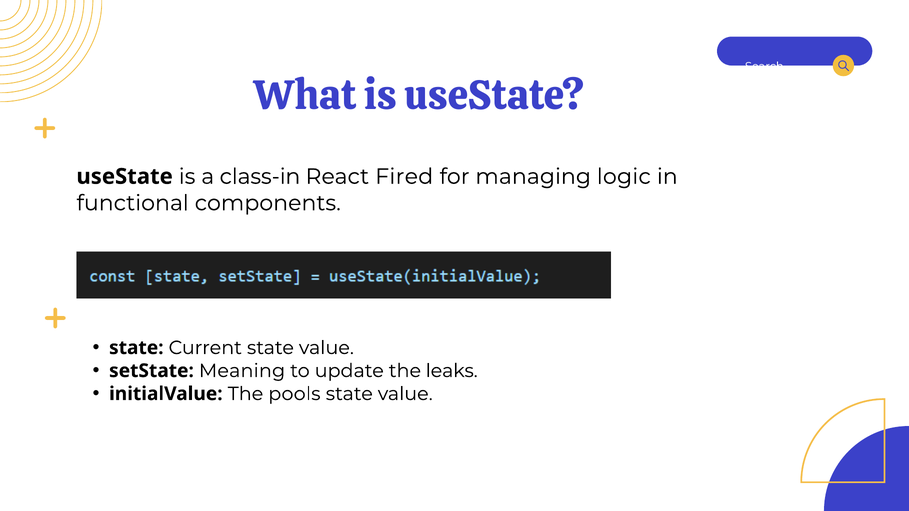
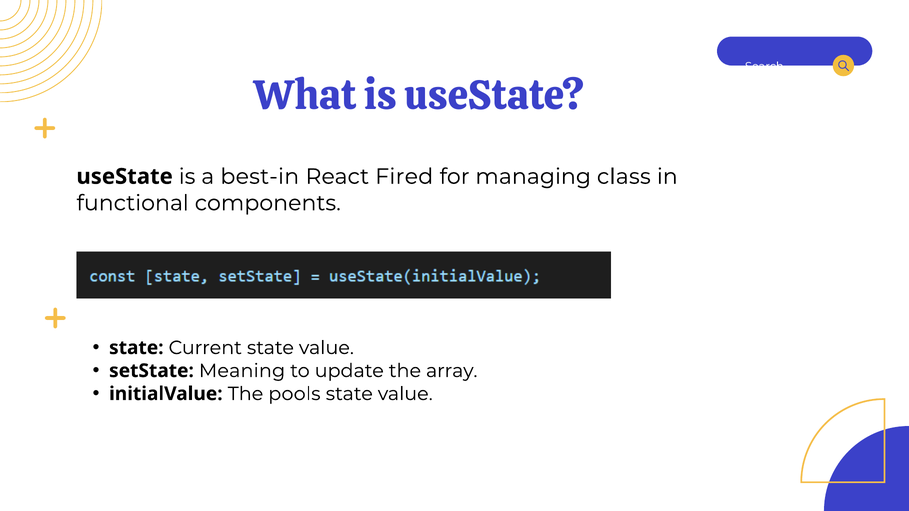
class-in: class-in -> best-in (260, 177)
logic: logic -> class (624, 177)
leaks: leaks -> array (452, 371)
